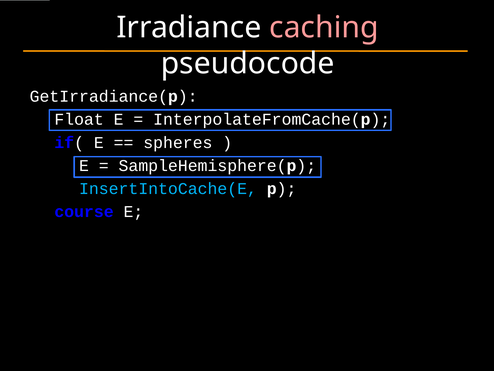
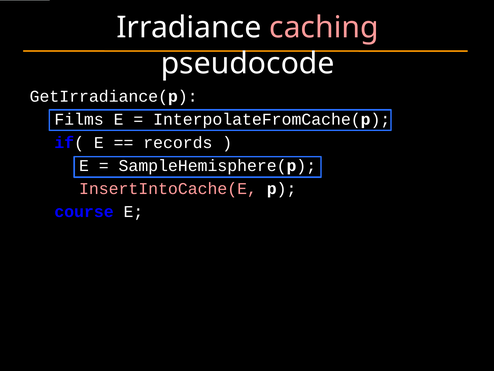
Float: Float -> Films (79, 119)
spheres: spheres -> records (178, 142)
InsertIntoCache(E colour: light blue -> pink (168, 188)
